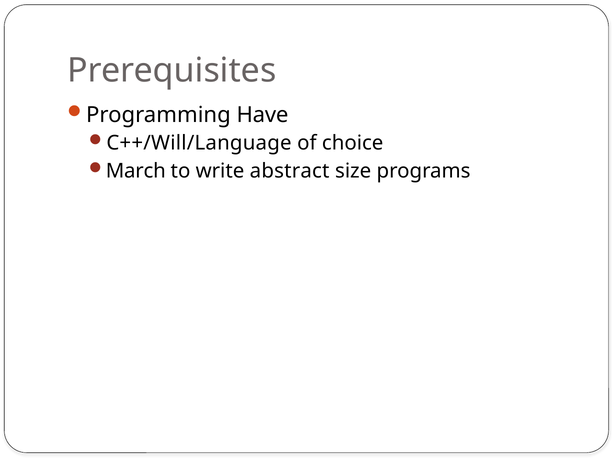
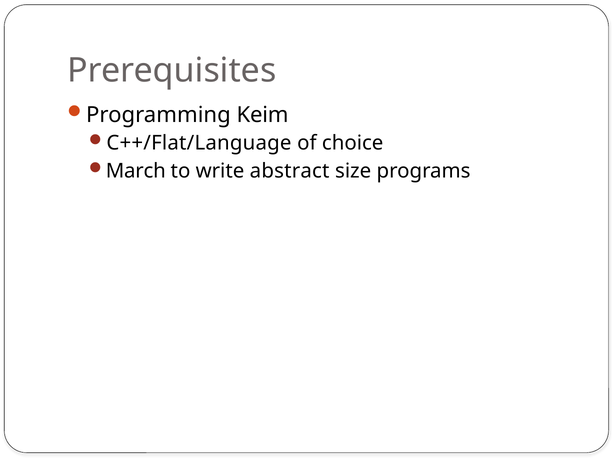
Have: Have -> Keim (262, 115)
C++/Will/Language: C++/Will/Language -> C++/Flat/Language (199, 143)
